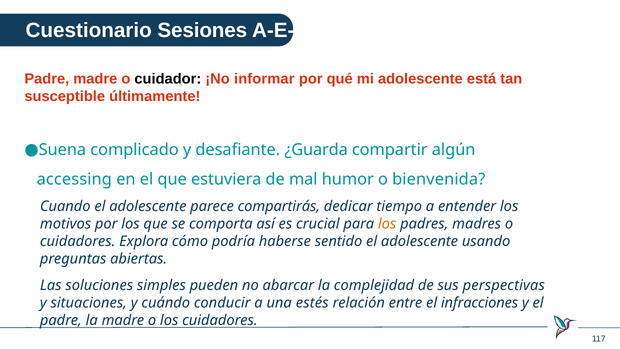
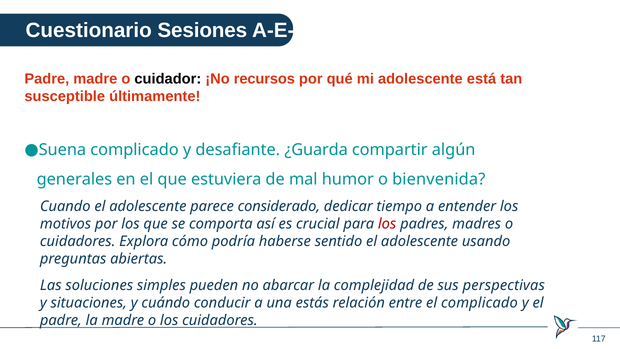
informar: informar -> recursos (264, 79)
accessing: accessing -> generales (74, 179)
compartirás: compartirás -> considerado (279, 206)
los colour: orange -> red (387, 224)
estés: estés -> estás (312, 303)
el infracciones: infracciones -> complicado (479, 303)
